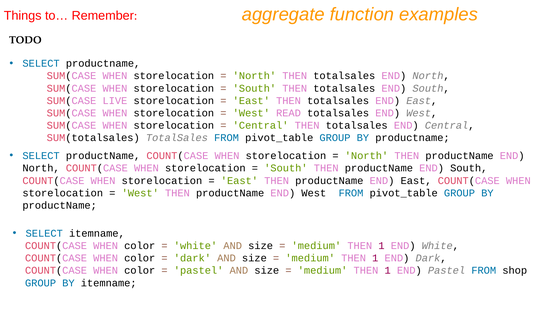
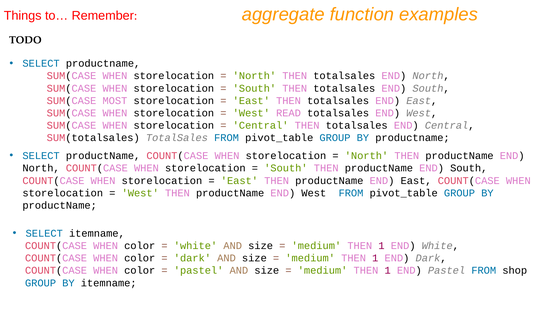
LIVE: LIVE -> MOST (115, 101)
